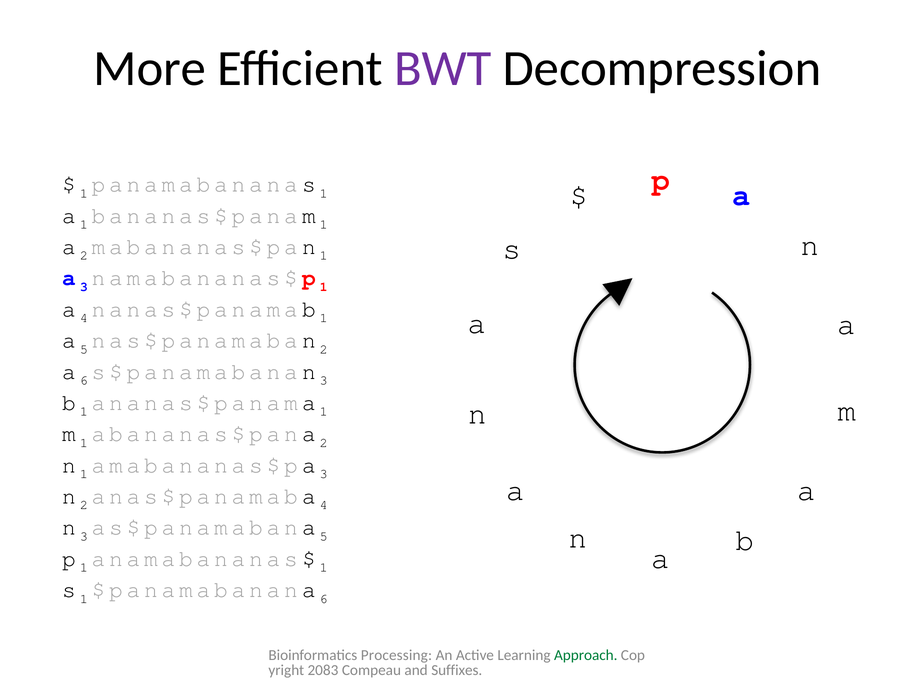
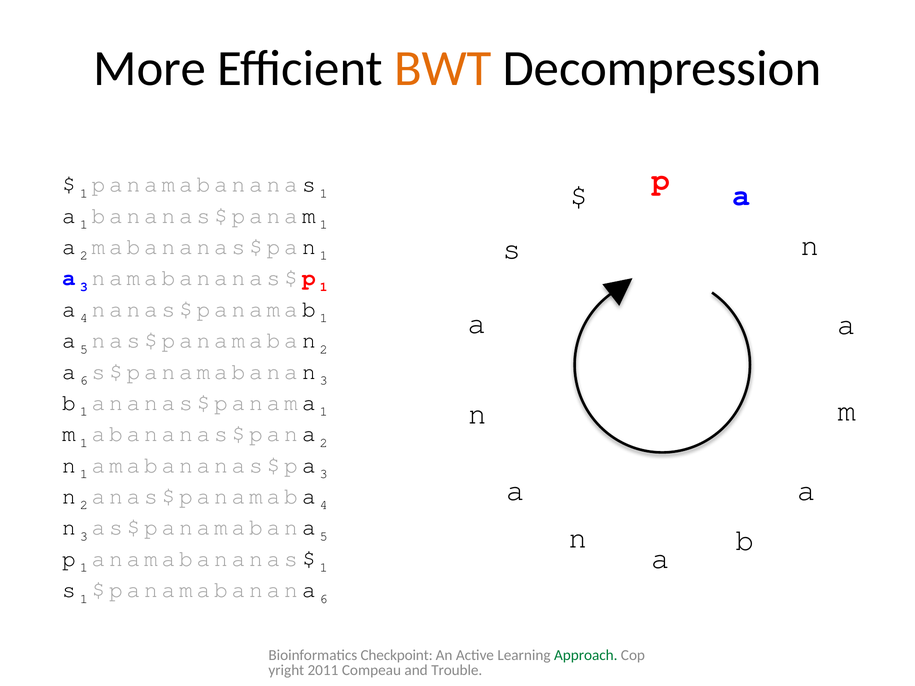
BWT colour: purple -> orange (443, 68)
Processing: Processing -> Checkpoint (397, 655)
2083: 2083 -> 2011 (323, 670)
Suffixes: Suffixes -> Trouble (457, 670)
